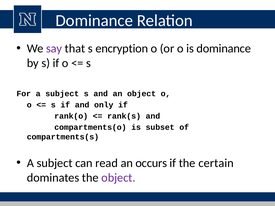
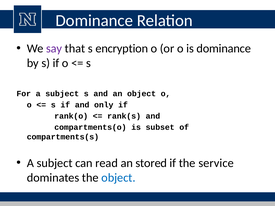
occurs: occurs -> stored (151, 163)
certain: certain -> service (216, 163)
object colour: purple -> blue (118, 178)
